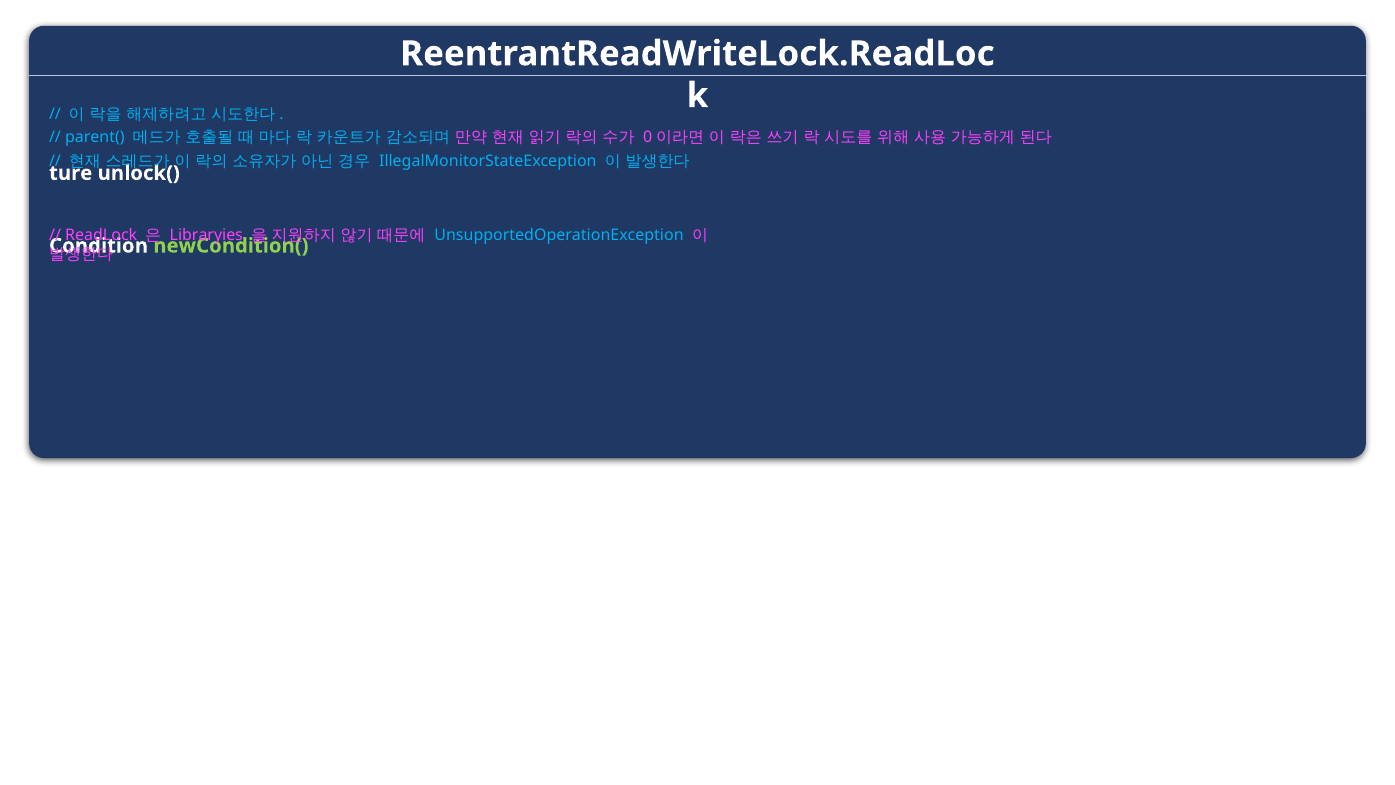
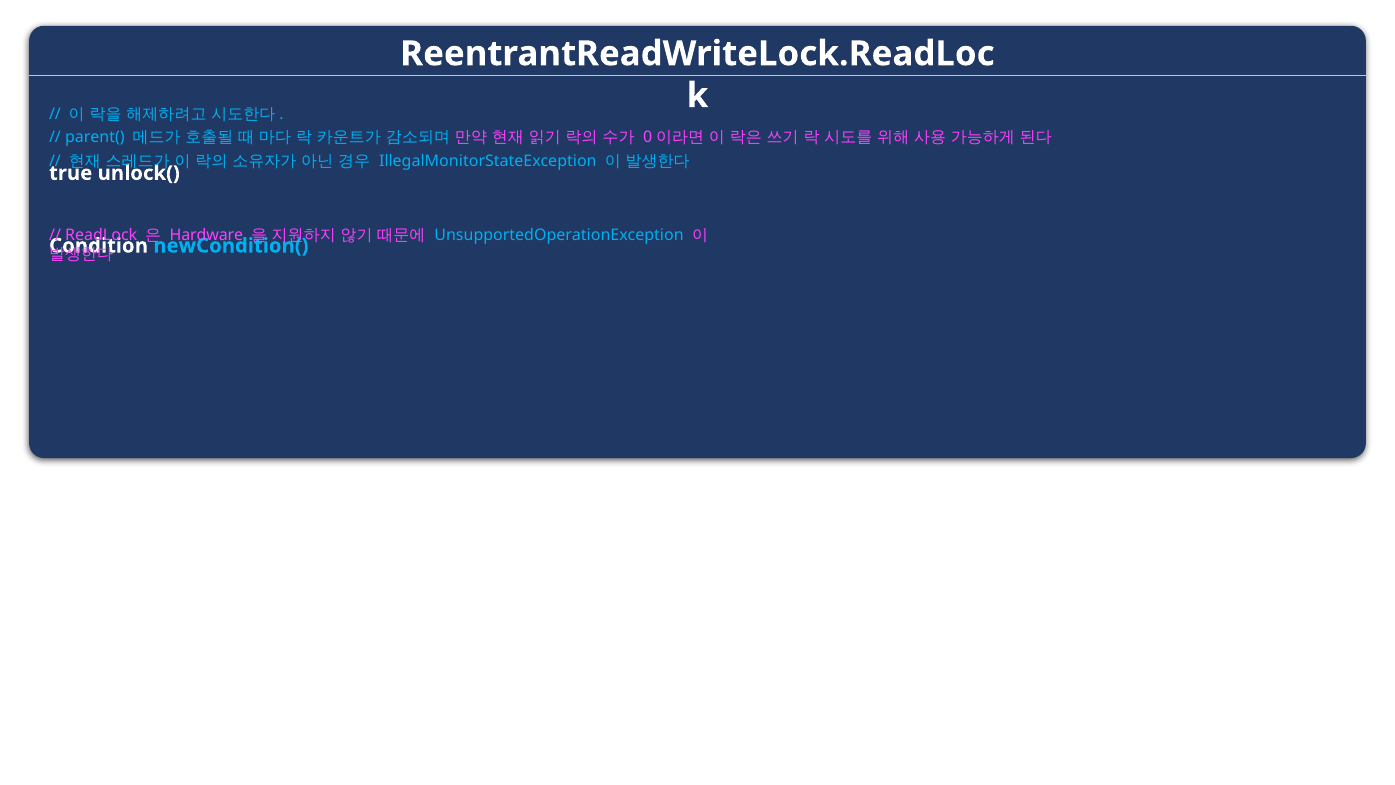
ture: ture -> true (71, 173)
Libraryies: Libraryies -> Hardware (206, 235)
newCondition( colour: light green -> light blue (231, 246)
